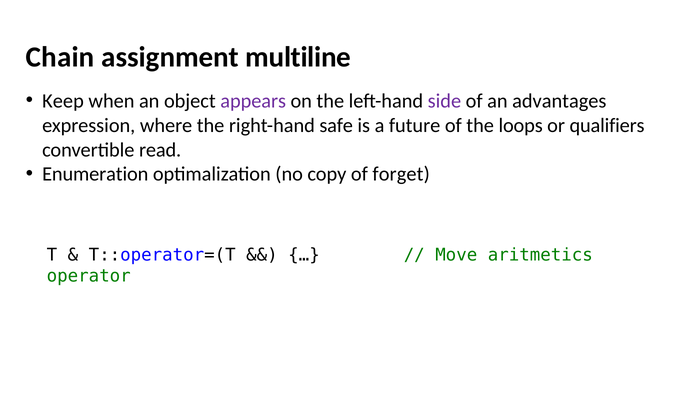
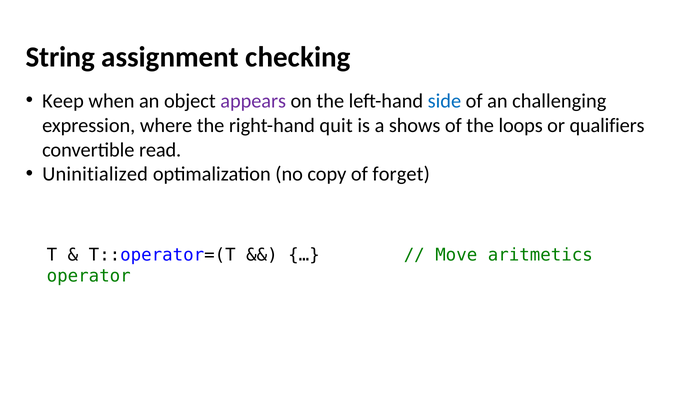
Chain: Chain -> String (60, 57)
multiline: multiline -> checking (298, 57)
side colour: purple -> blue (444, 101)
advantages: advantages -> challenging (559, 101)
safe: safe -> quit (336, 125)
future: future -> shows (415, 125)
Enumeration: Enumeration -> Uninitialized (95, 174)
